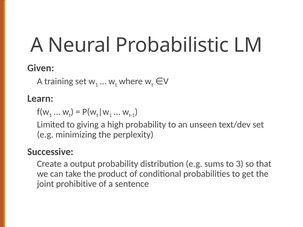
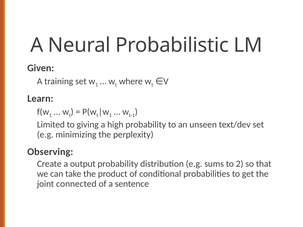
Successive: Successive -> Observing (50, 152)
3: 3 -> 2 (240, 164)
prohibitive: prohibitive -> connected (76, 184)
